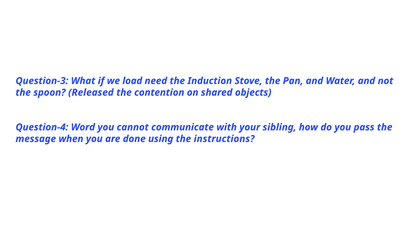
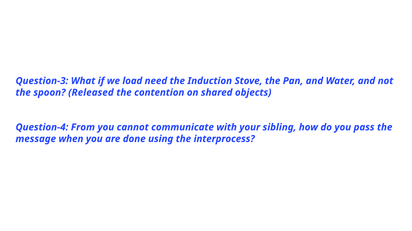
Word: Word -> From (83, 128)
instructions: instructions -> interprocess (224, 139)
